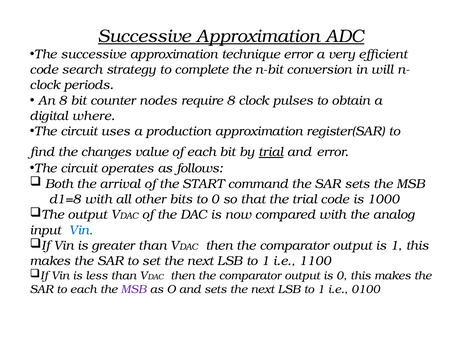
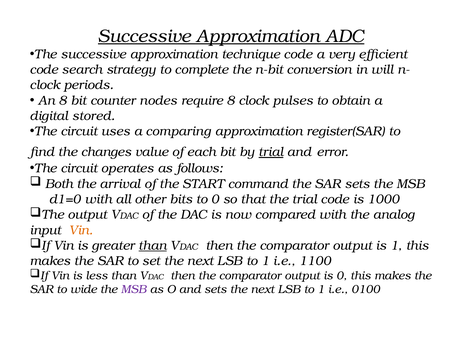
technique error: error -> code (298, 54)
where: where -> stored (94, 116)
production: production -> comparing (178, 131)
d1=8: d1=8 -> d1=0 (65, 199)
Vin colour: blue -> orange (81, 230)
than underline: none -> present (153, 245)
to each: each -> wide (83, 289)
